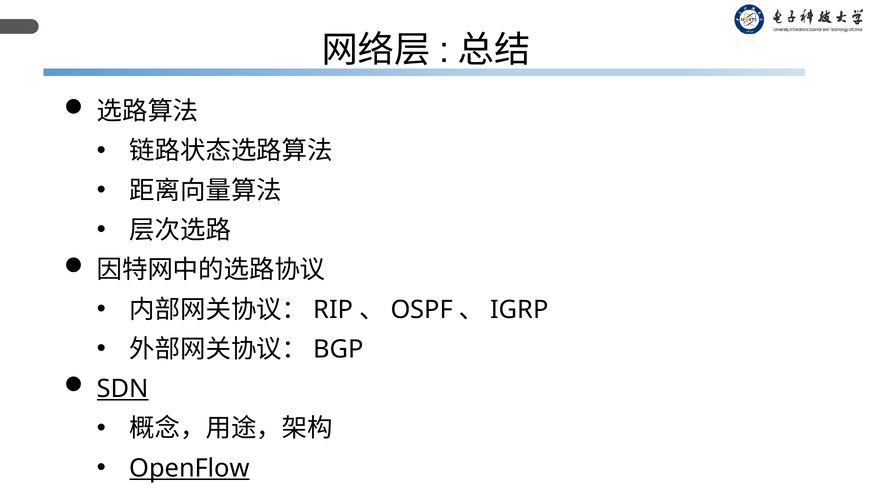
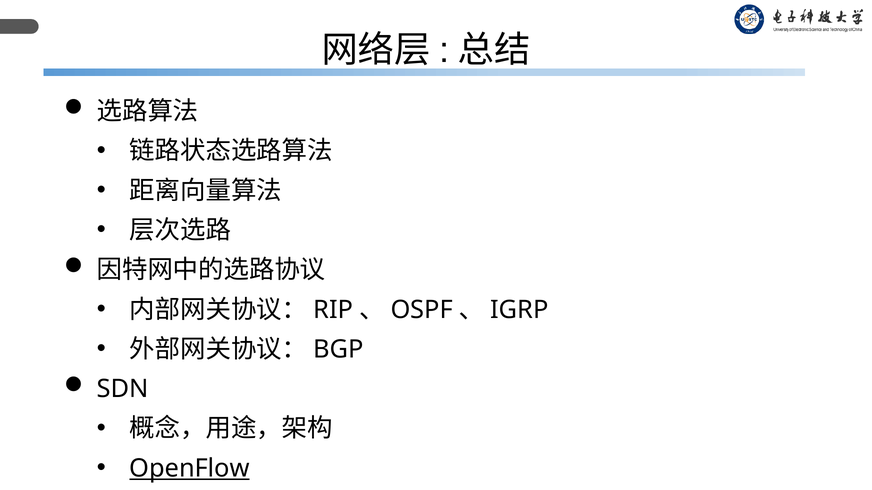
SDN underline: present -> none (123, 389)
